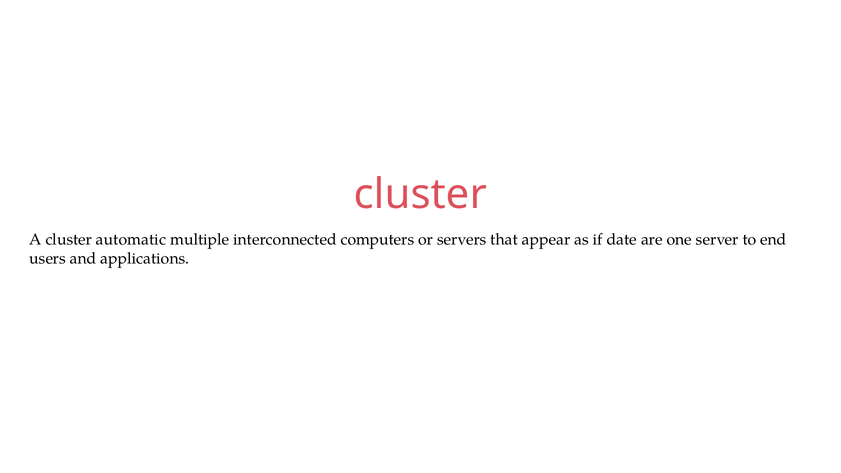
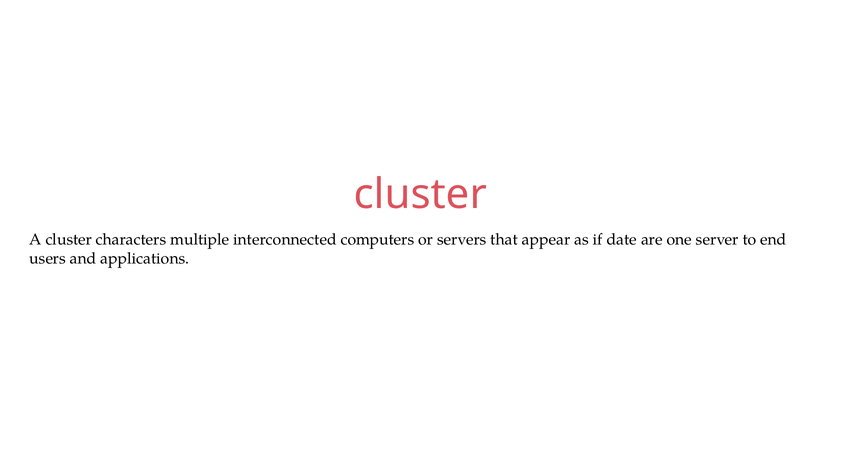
automatic: automatic -> characters (131, 240)
